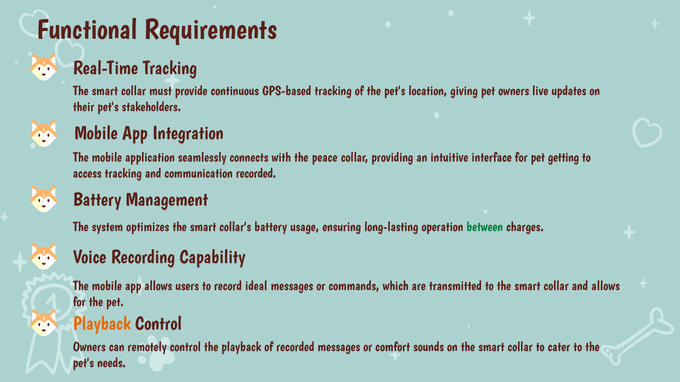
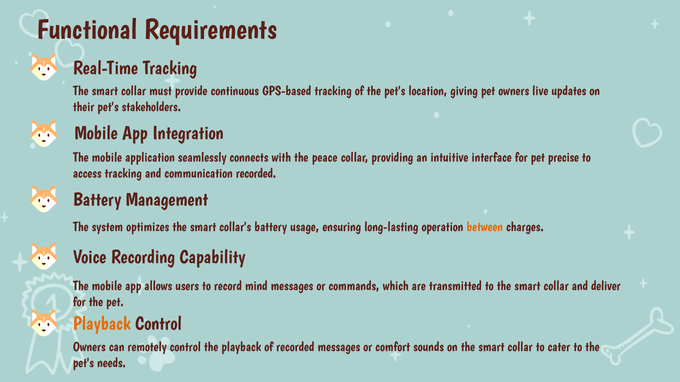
getting: getting -> precise (563, 158)
between colour: green -> orange (485, 227)
ideal: ideal -> mind (256, 286)
and allows: allows -> deliver (606, 286)
